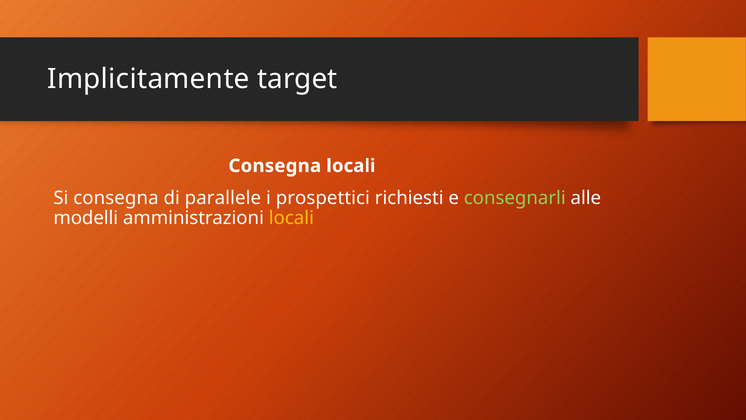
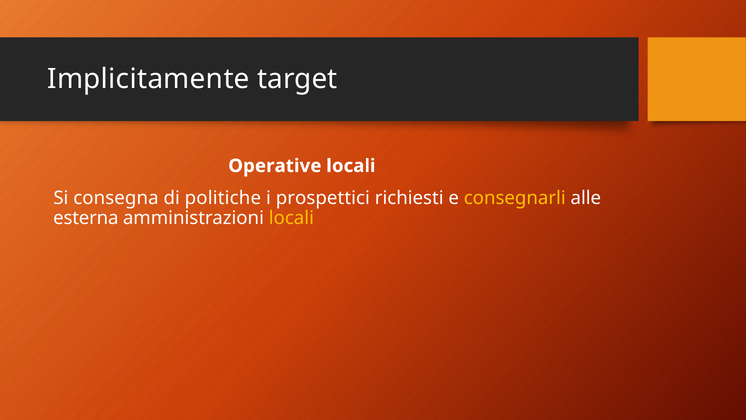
Consegna: Consegna -> Operative (275, 166)
parallele: parallele -> politiche (223, 198)
consegnarli colour: light green -> yellow (515, 198)
modelli: modelli -> esterna (86, 218)
